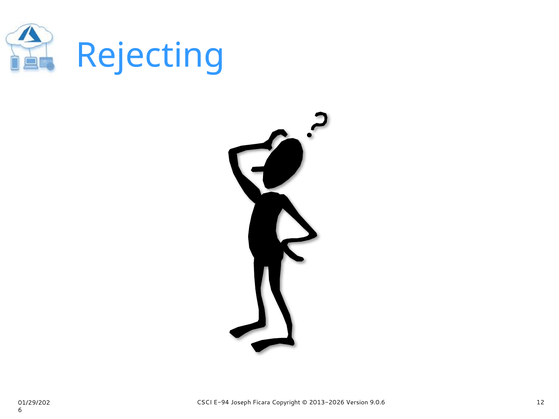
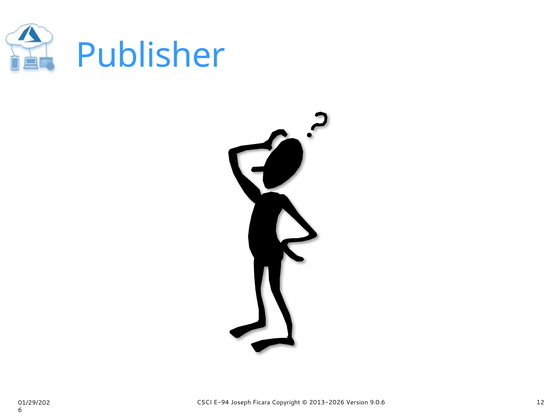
Rejecting: Rejecting -> Publisher (151, 55)
